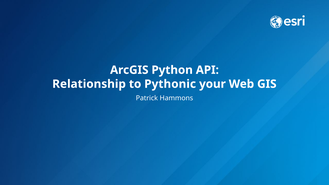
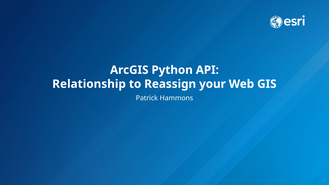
Pythonic: Pythonic -> Reassign (170, 84)
